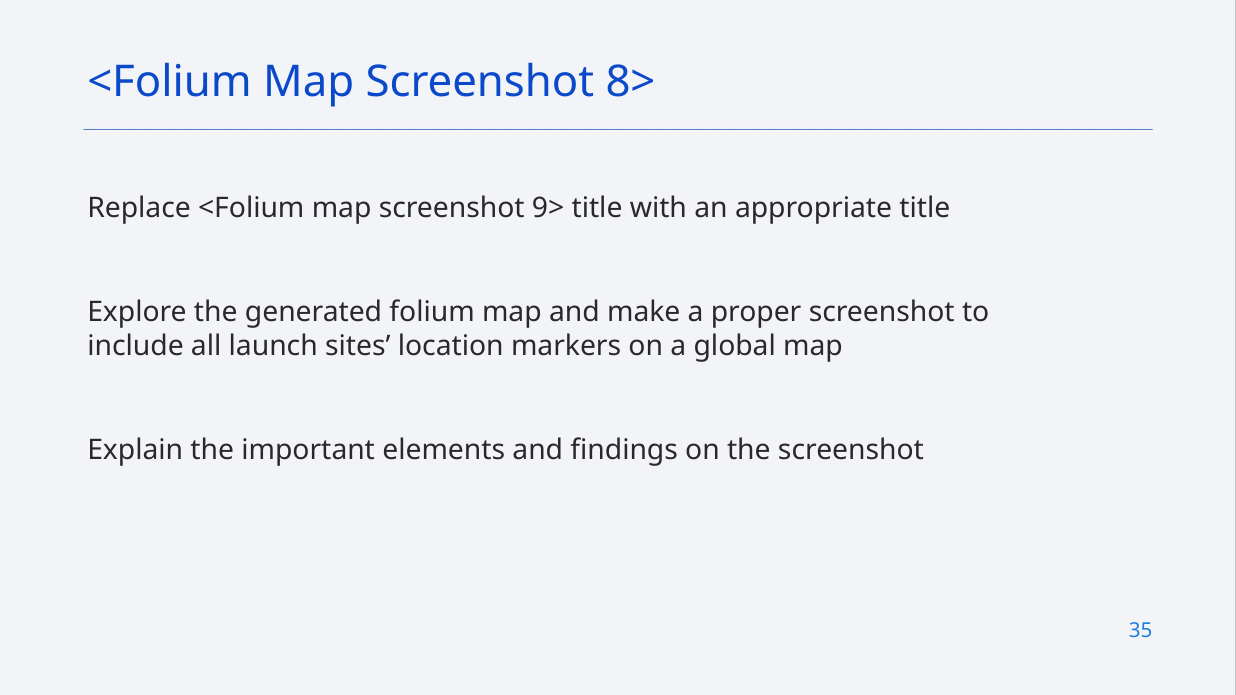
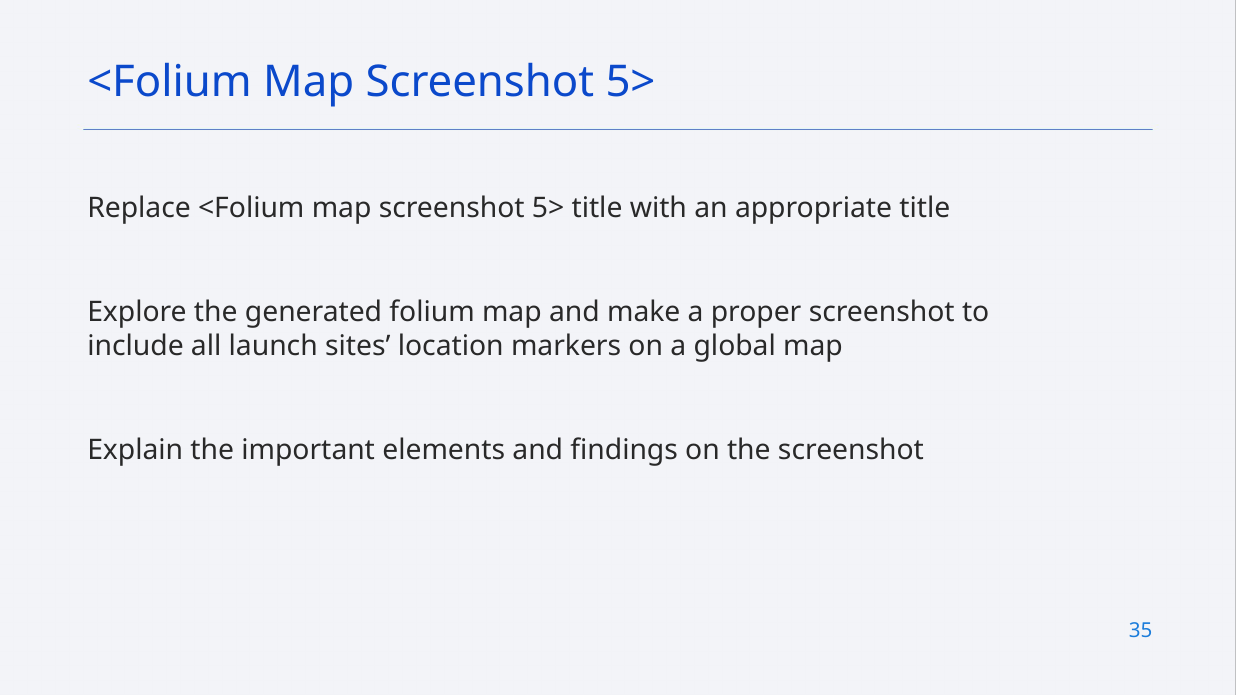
8>: 8> -> 5> (631, 83)
9>: 9> -> 5> (548, 209)
